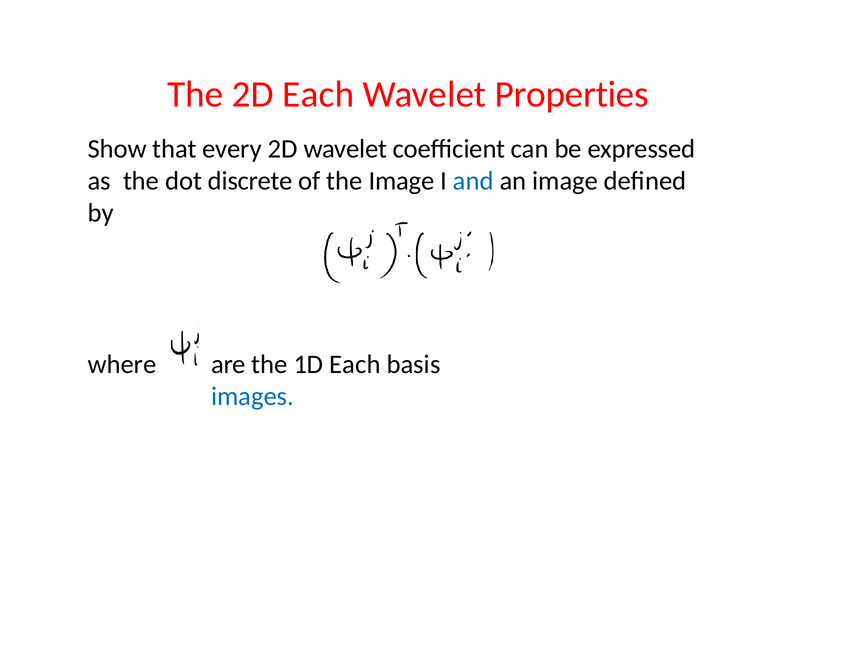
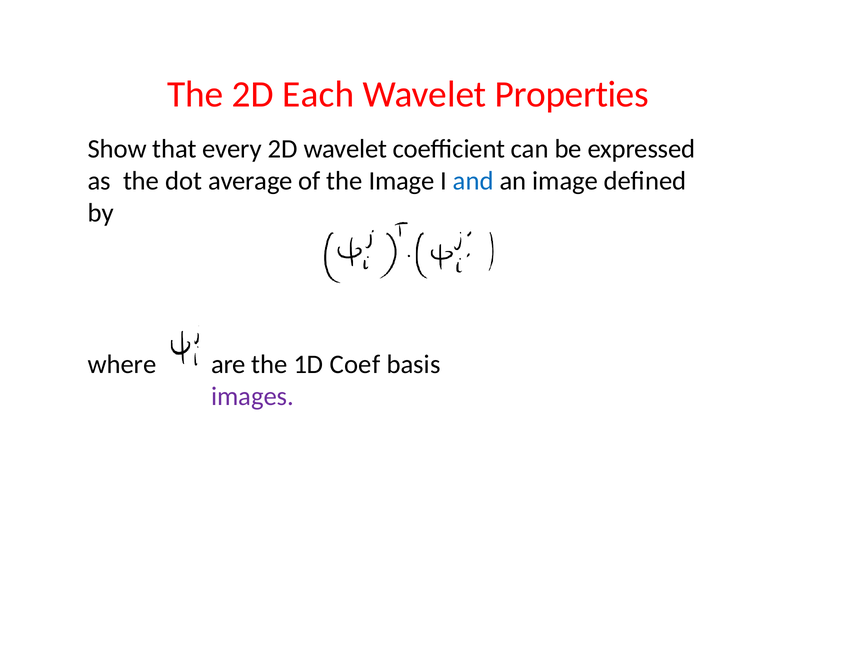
discrete: discrete -> average (250, 181)
1D Each: Each -> Coef (355, 364)
images colour: blue -> purple (252, 396)
